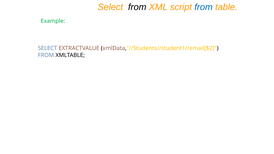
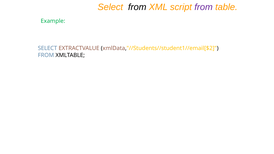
from colour: blue -> purple (204, 7)
